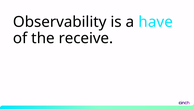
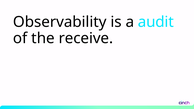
have: have -> audit (156, 22)
